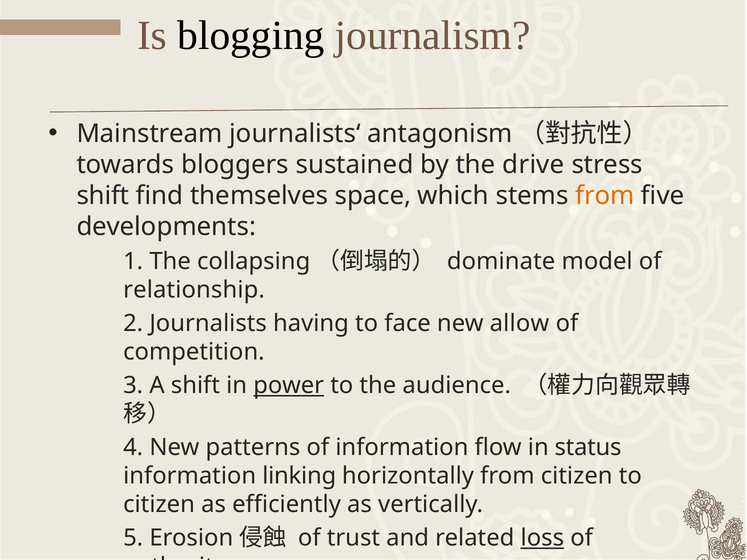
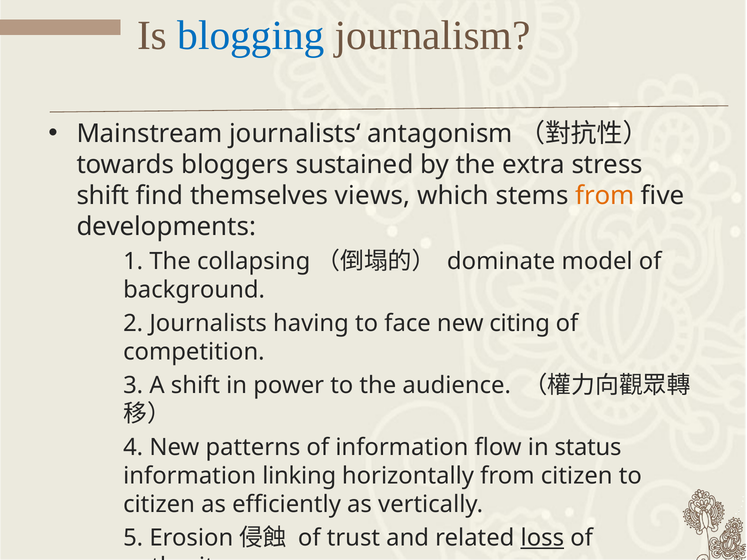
blogging colour: black -> blue (251, 36)
drive: drive -> extra (534, 165)
space: space -> views (373, 196)
relationship: relationship -> background (194, 290)
allow: allow -> citing (520, 324)
power underline: present -> none (289, 386)
